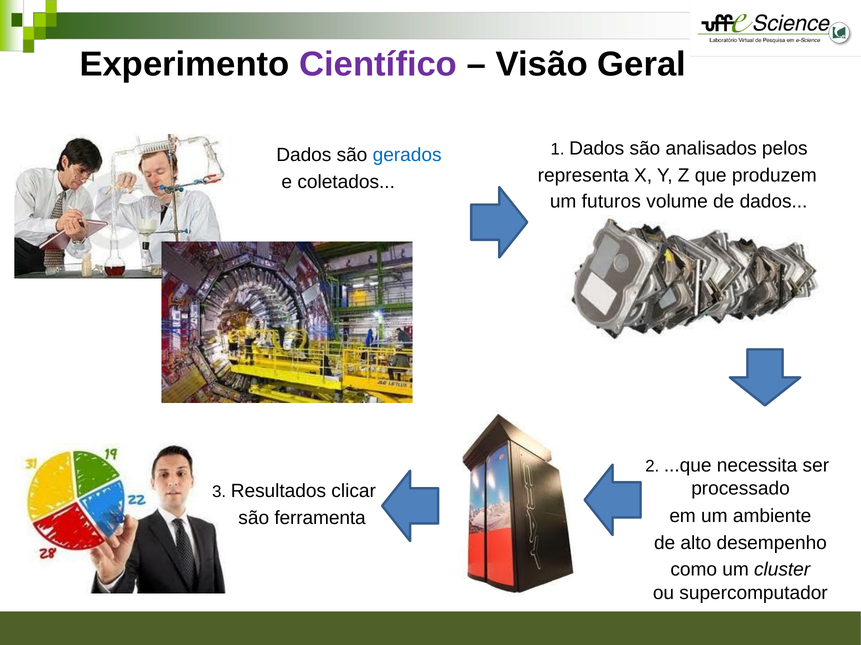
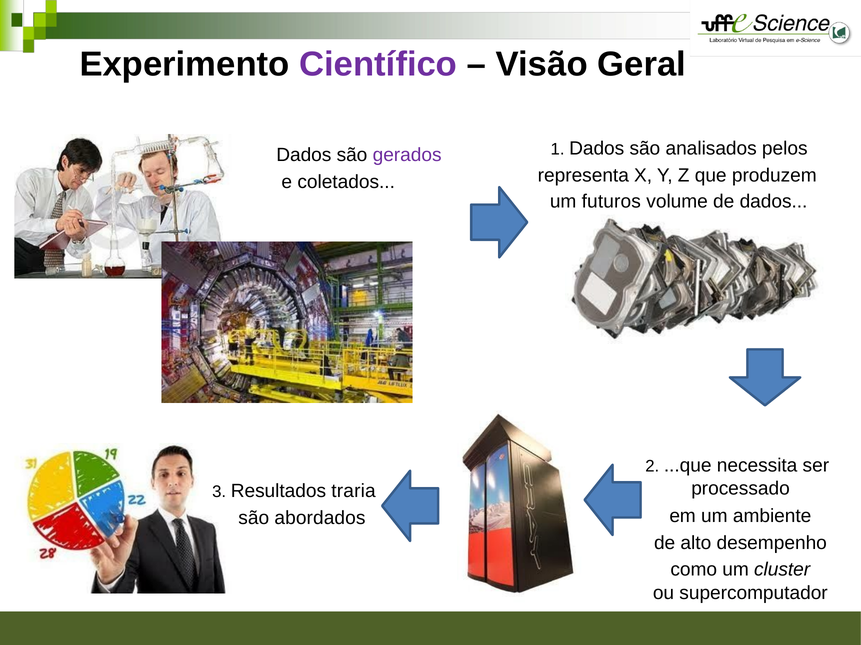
gerados colour: blue -> purple (407, 155)
clicar: clicar -> traria (354, 492)
ferramenta: ferramenta -> abordados (320, 519)
